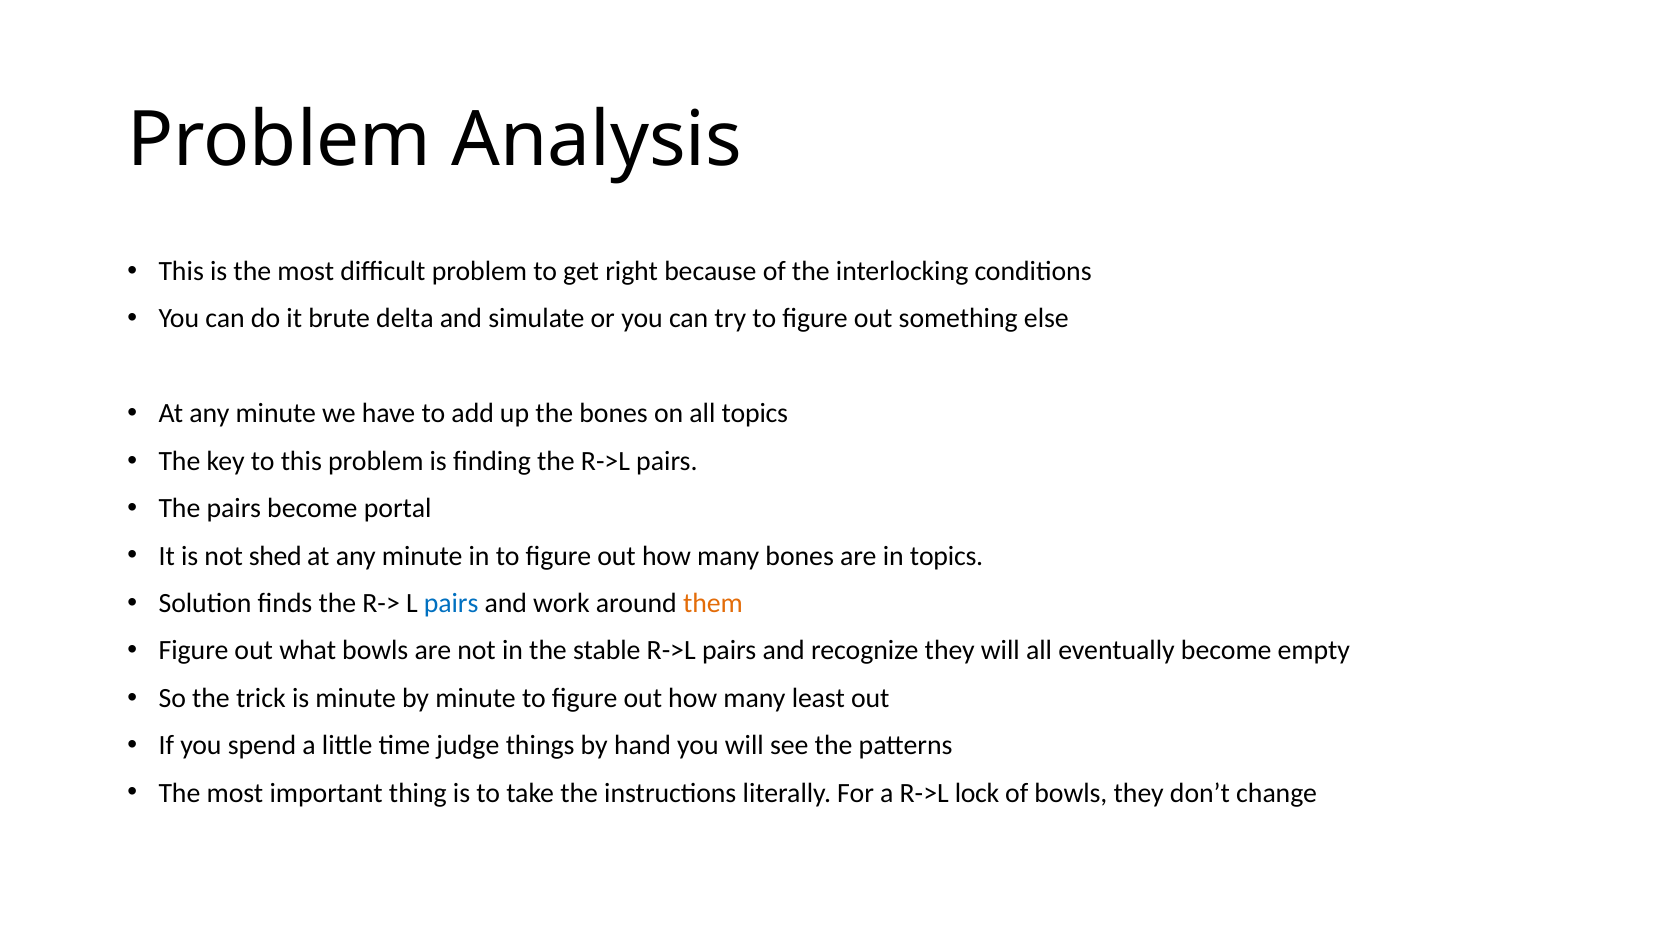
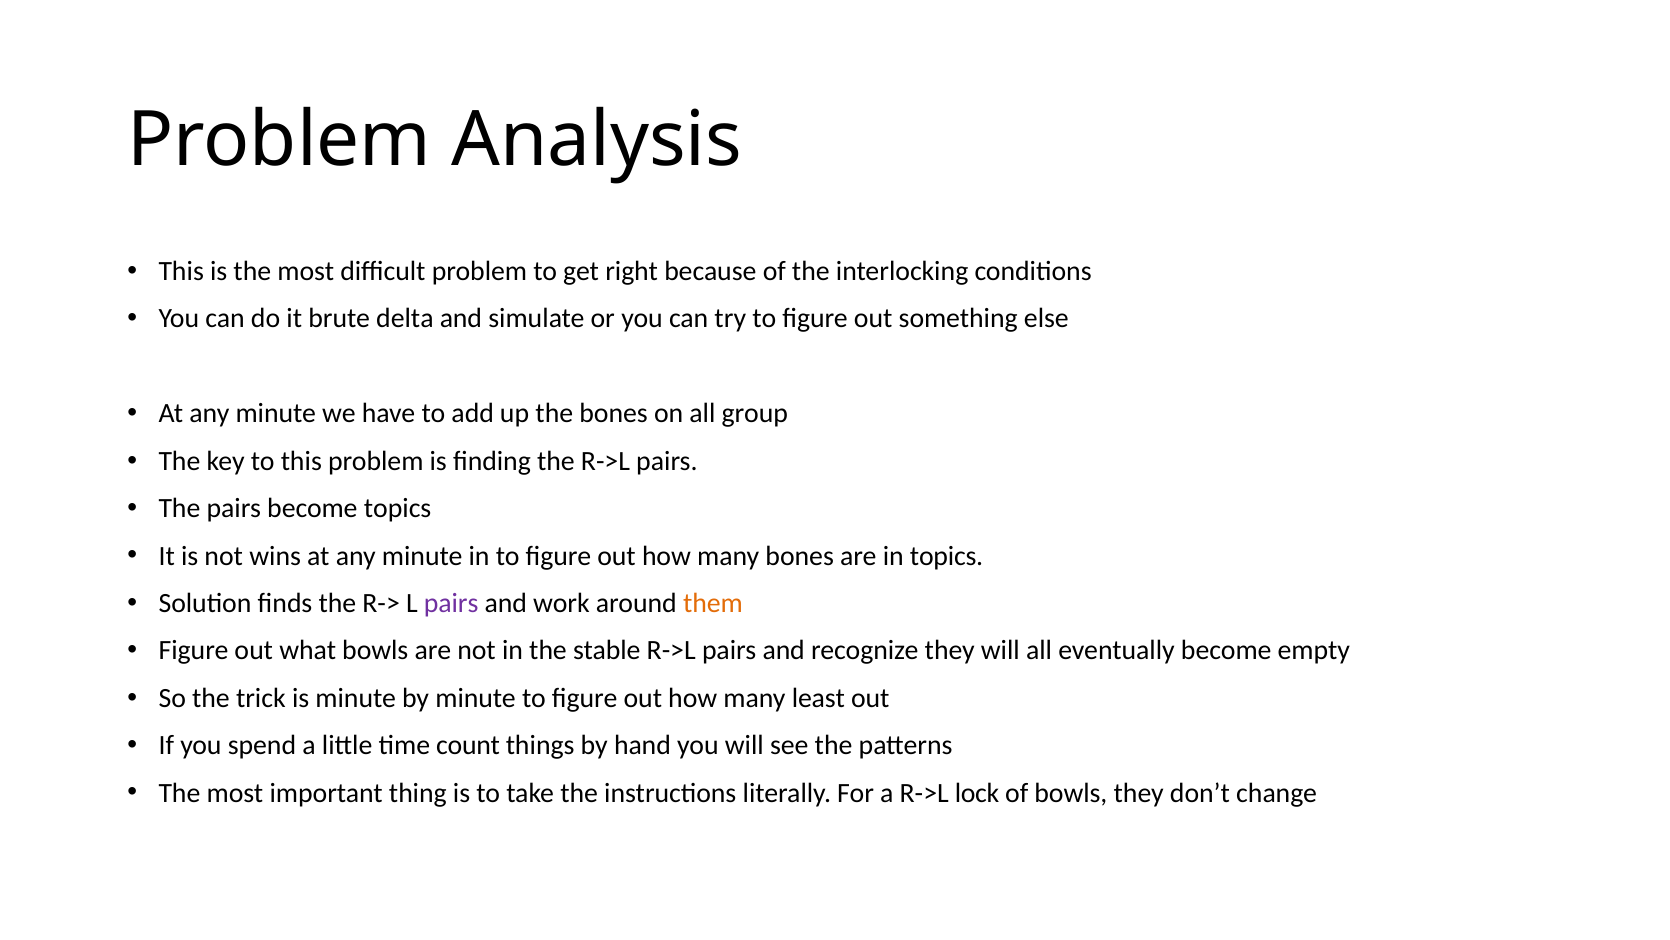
all topics: topics -> group (755, 413)
become portal: portal -> topics (398, 508)
shed: shed -> wins (275, 555)
pairs colour: blue -> purple (451, 603)
judge: judge -> count (468, 745)
